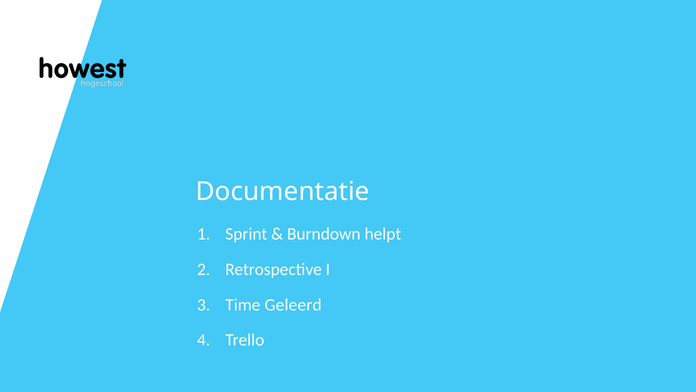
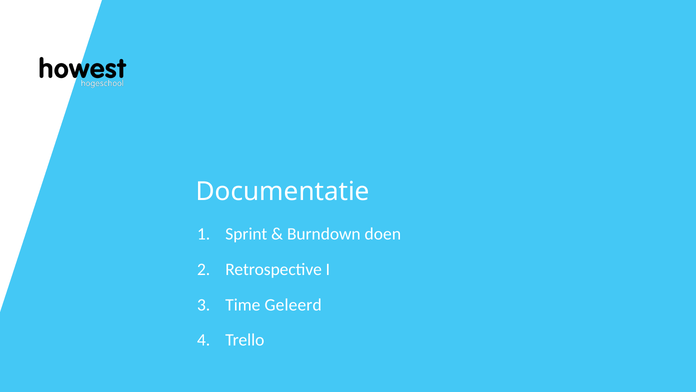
helpt: helpt -> doen (383, 234)
